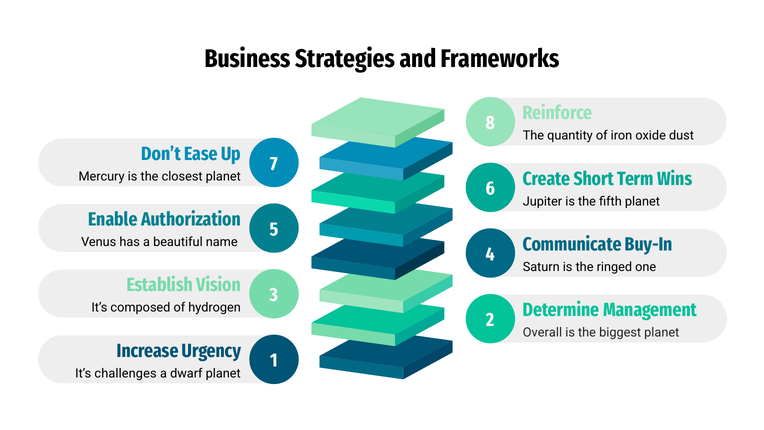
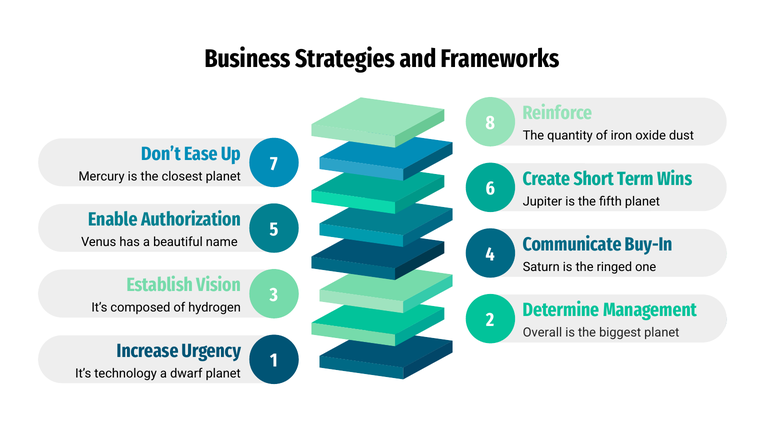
challenges: challenges -> technology (126, 373)
